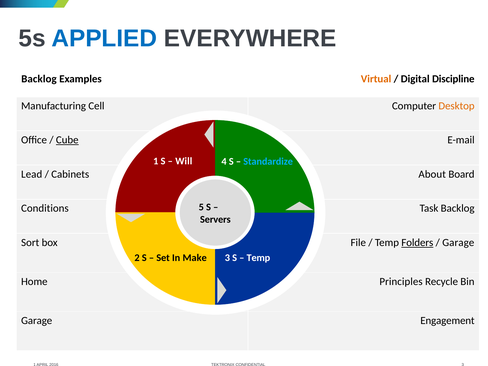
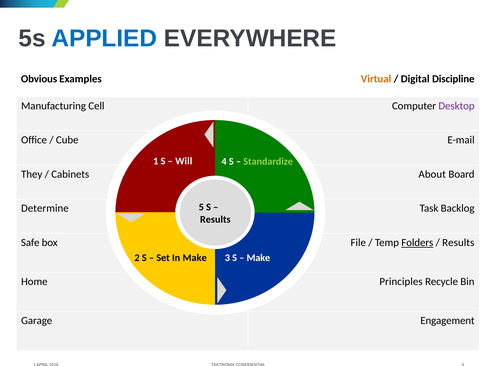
Backlog: Backlog -> Obvious (39, 79)
Desktop colour: orange -> purple (457, 106)
Cube underline: present -> none (67, 140)
Standardize colour: light blue -> light green (268, 162)
Lead: Lead -> They (32, 174)
Conditions: Conditions -> Determine (45, 208)
Servers: Servers -> Results (215, 219)
Sort: Sort -> Safe (30, 243)
Garage: Garage -> Results (458, 243)
Temp: Temp -> Make (258, 258)
